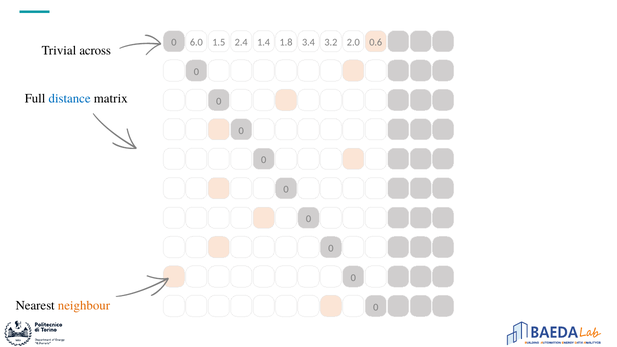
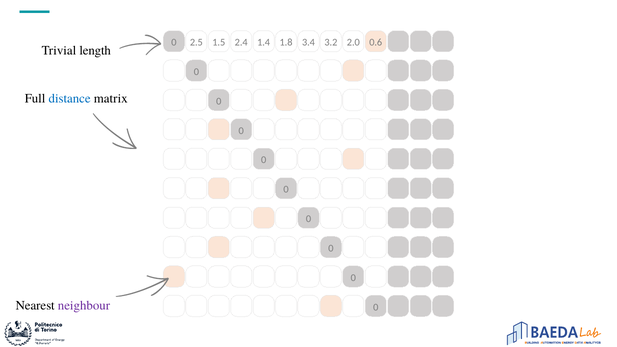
6.0: 6.0 -> 2.5 (196, 43)
across: across -> length (95, 50)
neighbour colour: orange -> purple (84, 305)
